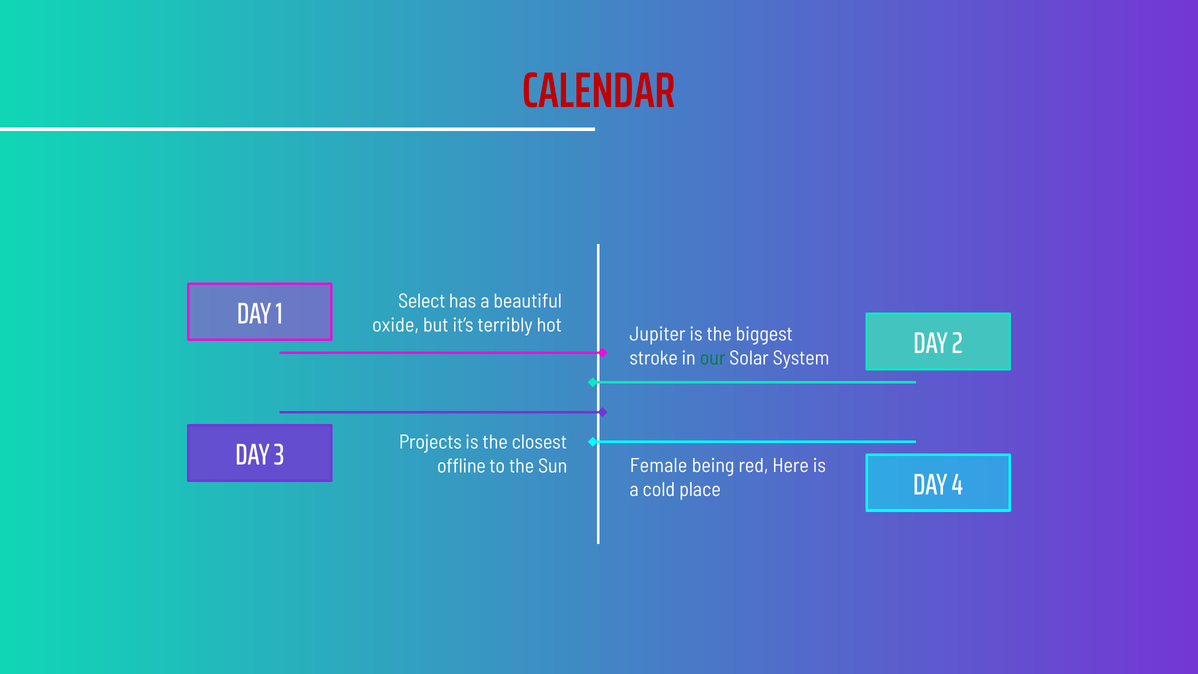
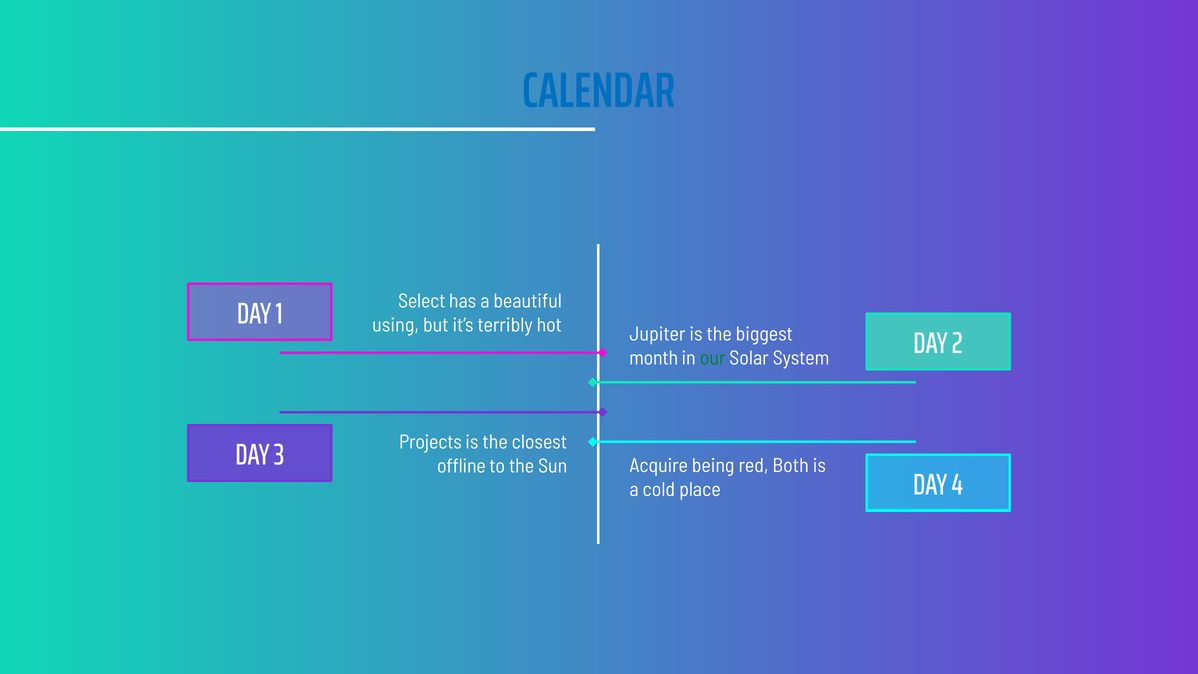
CALENDAR colour: red -> blue (599, 91)
oxide: oxide -> using (396, 325)
stroke: stroke -> month (654, 358)
Female: Female -> Acquire (659, 465)
Here: Here -> Both (791, 465)
